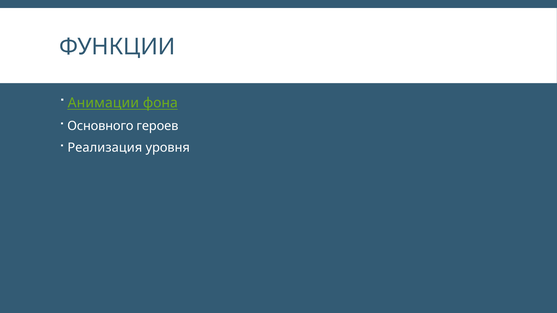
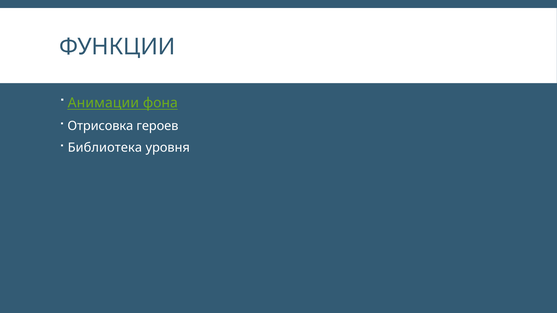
Основного: Основного -> Отрисовка (100, 126)
Реализация: Реализация -> Библиотека (105, 148)
